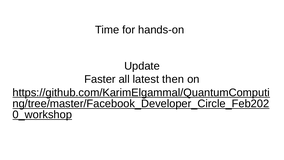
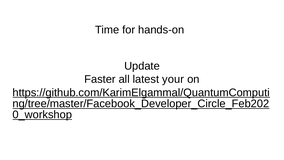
then: then -> your (173, 79)
